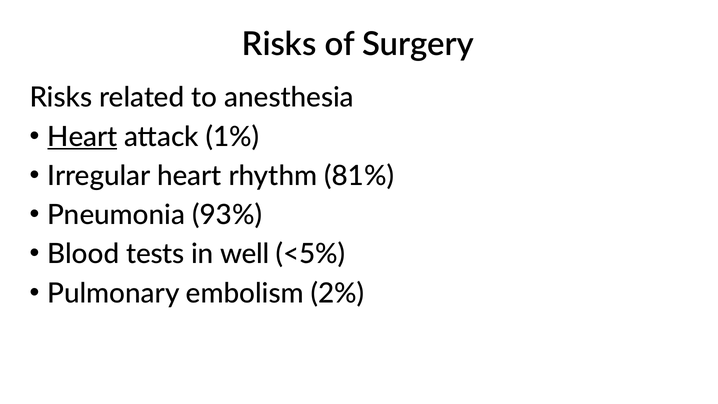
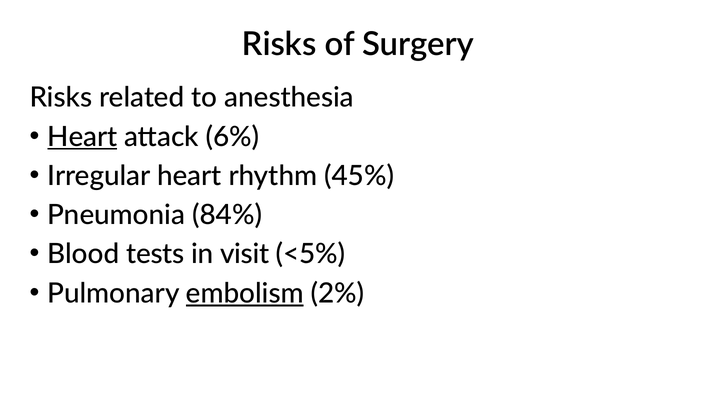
1%: 1% -> 6% (233, 137)
81%: 81% -> 45% (359, 176)
93%: 93% -> 84% (227, 215)
well: well -> visit (245, 254)
embolism underline: none -> present (245, 293)
